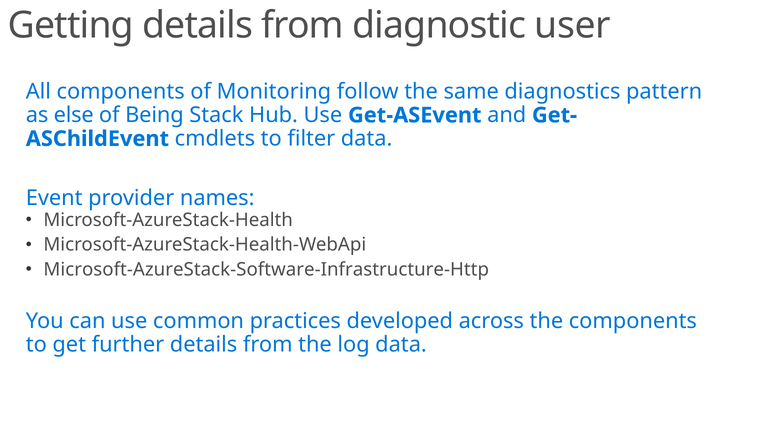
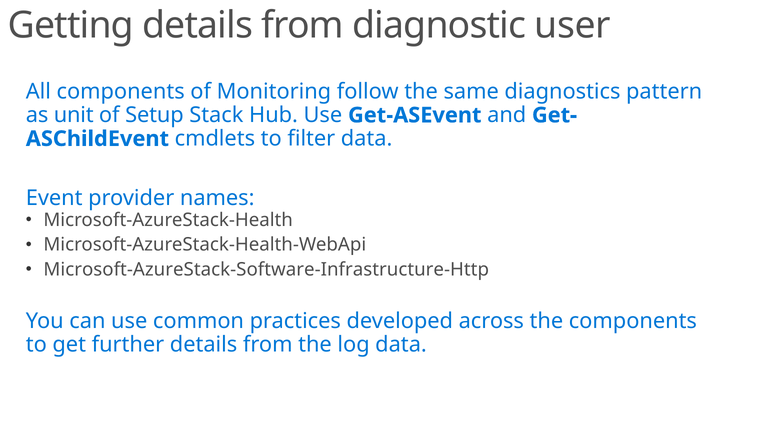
else: else -> unit (74, 115)
Being: Being -> Setup (154, 115)
